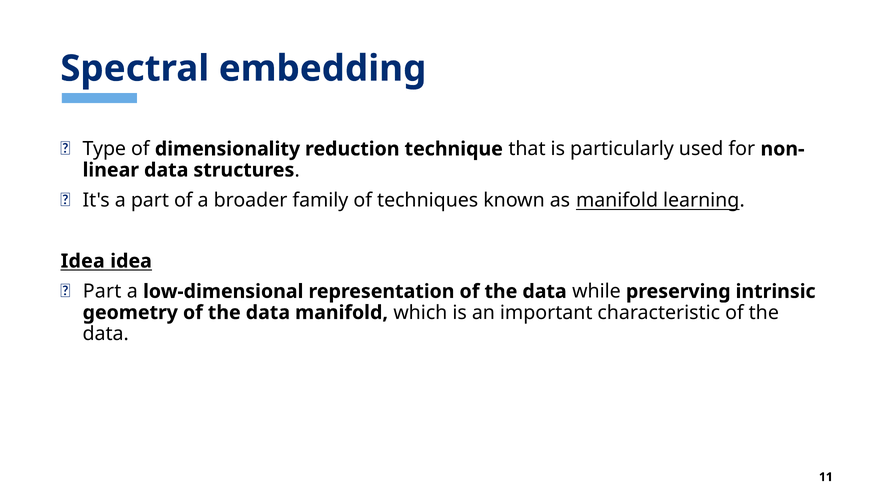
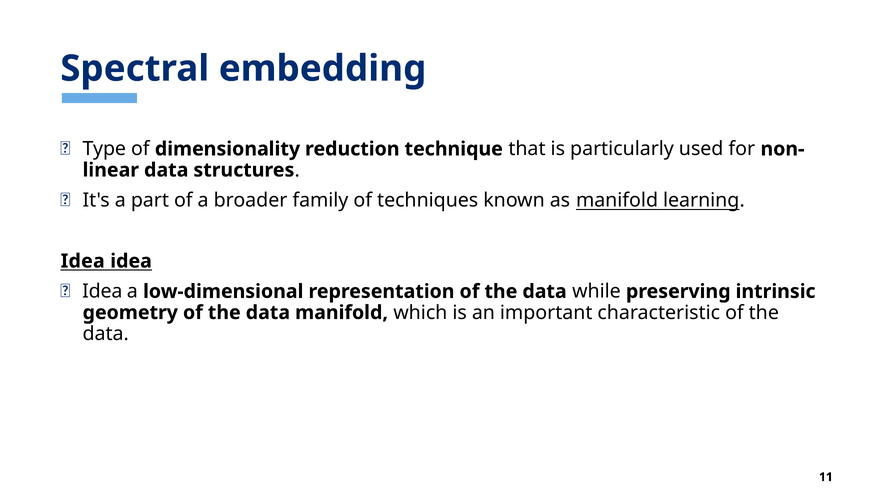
Part: Part -> Idea (102, 292)
